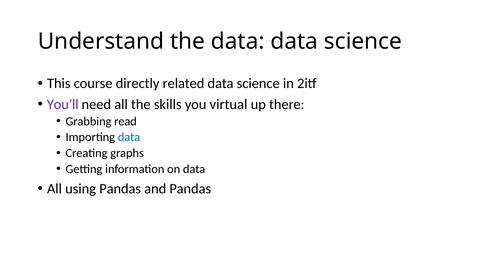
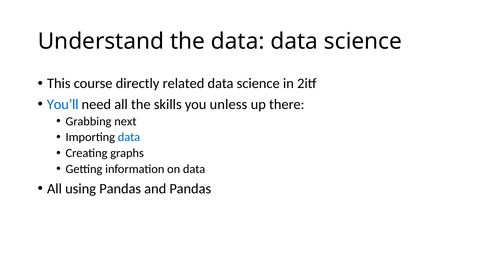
You’ll colour: purple -> blue (63, 104)
virtual: virtual -> unless (228, 104)
read: read -> next (125, 122)
